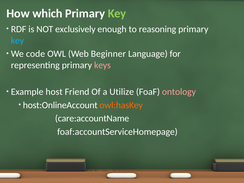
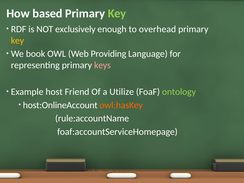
which: which -> based (48, 13)
reasoning: reasoning -> overhead (157, 29)
key colour: light blue -> yellow (17, 41)
code: code -> book (36, 54)
Beginner: Beginner -> Providing (108, 54)
ontology colour: pink -> light green (179, 92)
care:accountName: care:accountName -> rule:accountName (92, 118)
